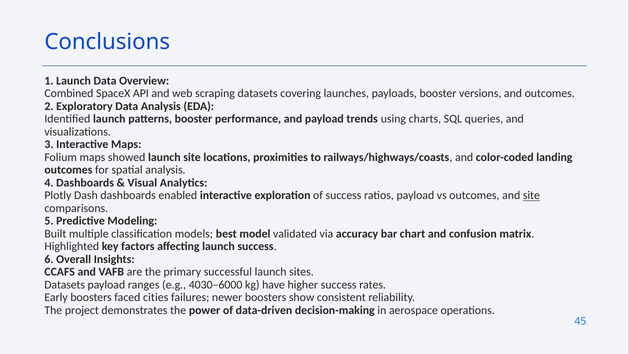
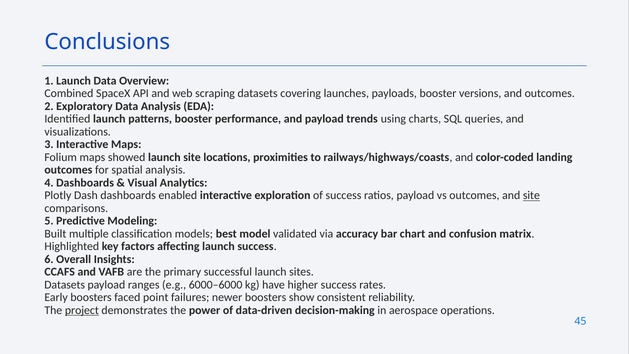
4030–6000: 4030–6000 -> 6000–6000 (216, 285)
cities: cities -> point (156, 297)
project underline: none -> present (82, 310)
